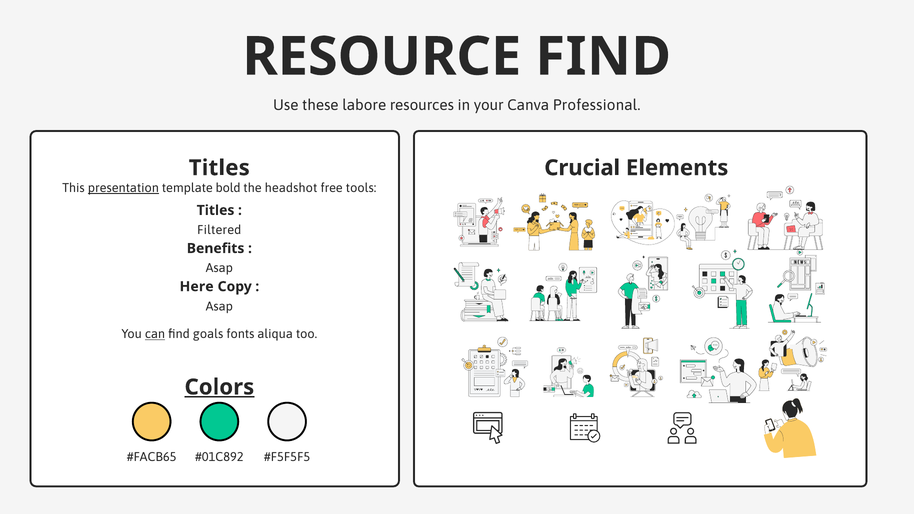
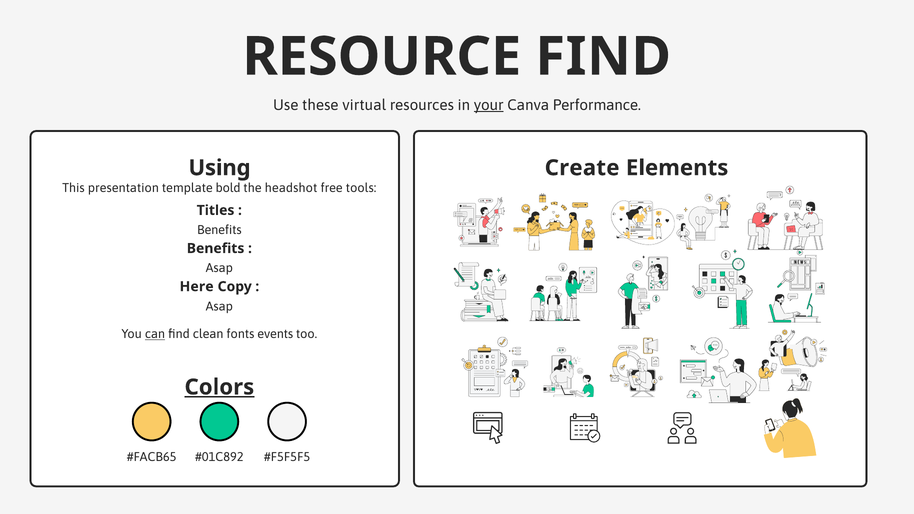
labore: labore -> virtual (364, 105)
your underline: none -> present (489, 105)
Professional: Professional -> Performance (597, 105)
Titles: Titles -> Using (219, 168)
Crucial: Crucial -> Create (582, 168)
presentation underline: present -> none (123, 188)
Filtered: Filtered -> Benefits (219, 230)
goals: goals -> clean (208, 334)
aliqua: aliqua -> events (275, 334)
